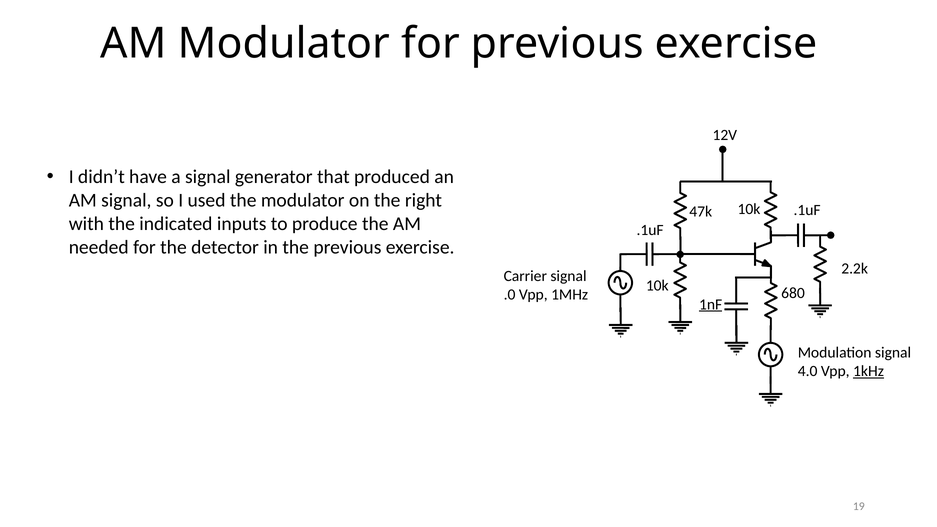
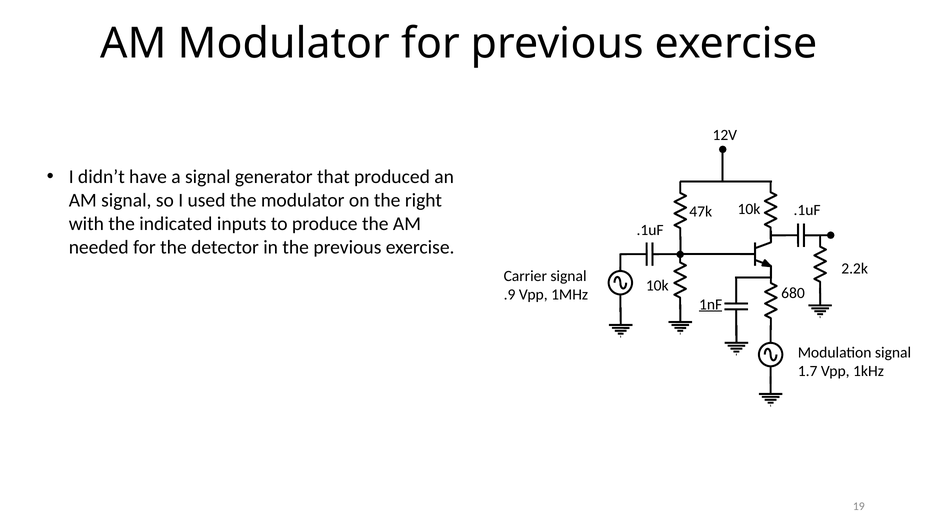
.0: .0 -> .9 (510, 295)
4.0: 4.0 -> 1.7 (808, 371)
1kHz underline: present -> none (868, 371)
